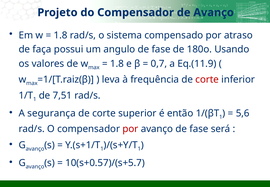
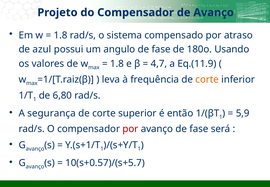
faça: faça -> azul (42, 49)
0,7: 0,7 -> 4,7 (159, 64)
corte colour: red -> orange (207, 79)
7,51: 7,51 -> 6,80 (62, 95)
5,6: 5,6 -> 5,9 (243, 113)
